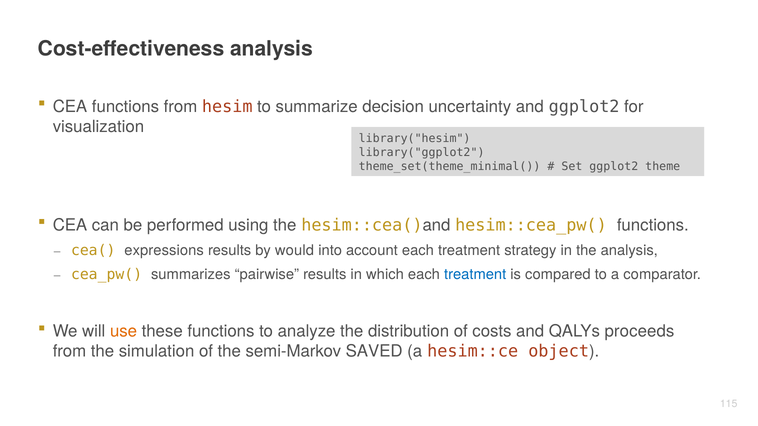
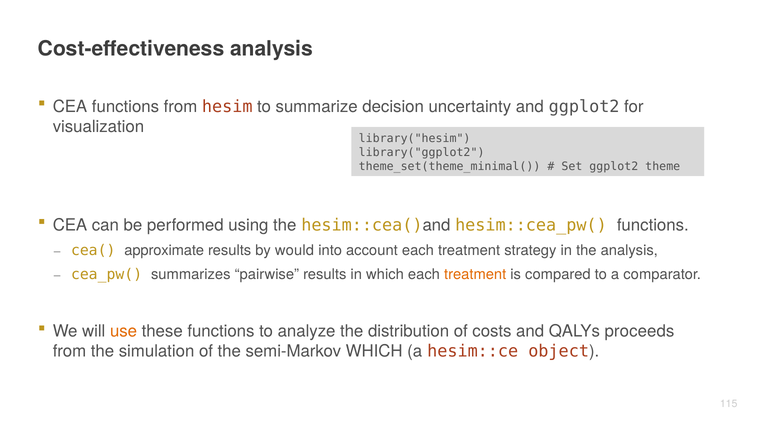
expressions: expressions -> approximate (164, 250)
treatment colour: blue -> orange (475, 275)
semi-Markov SAVED: SAVED -> WHICH (374, 352)
